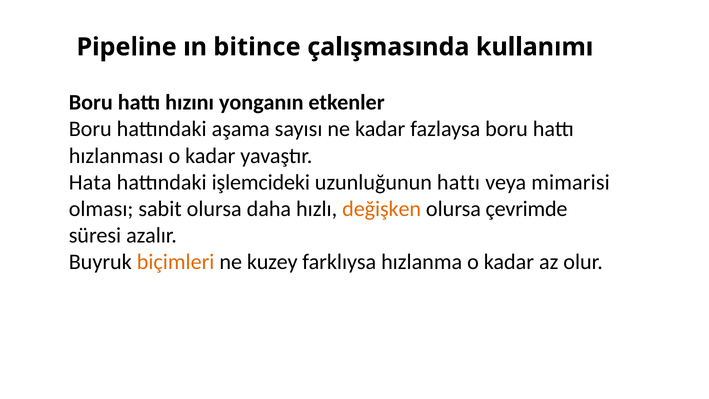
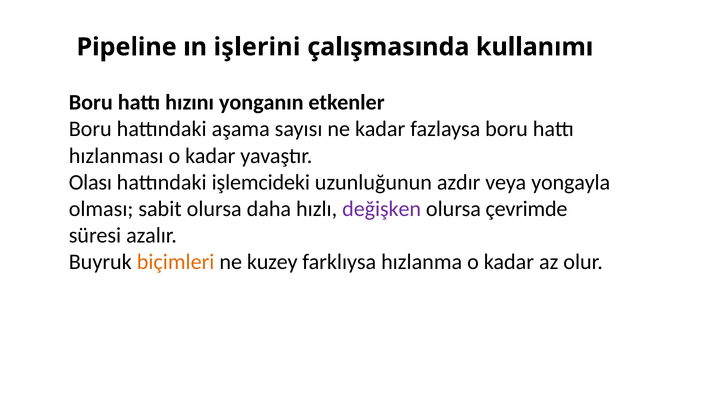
bitince: bitince -> işlerini (257, 47)
Hata: Hata -> Olası (90, 182)
uzunluğunun hattı: hattı -> azdır (459, 182)
mimarisi: mimarisi -> yongayla (571, 182)
değişken colour: orange -> purple (382, 209)
